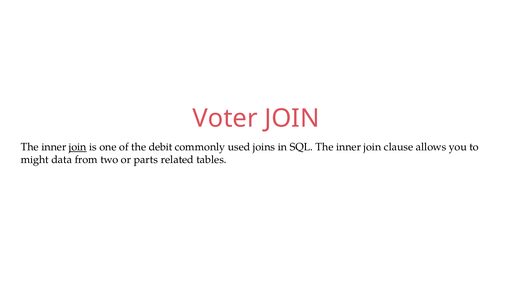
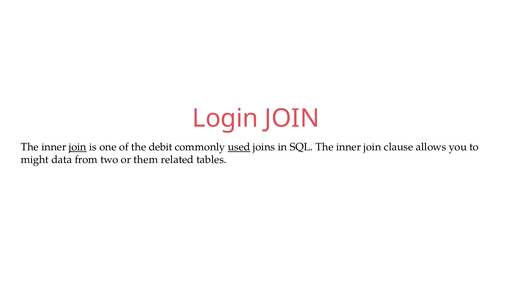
Voter: Voter -> Login (225, 118)
used underline: none -> present (239, 147)
parts: parts -> them (146, 160)
